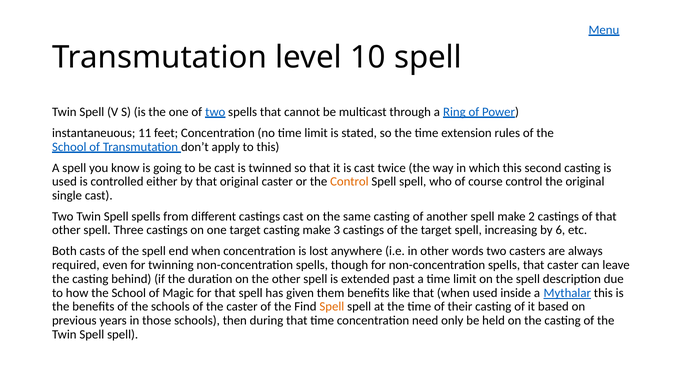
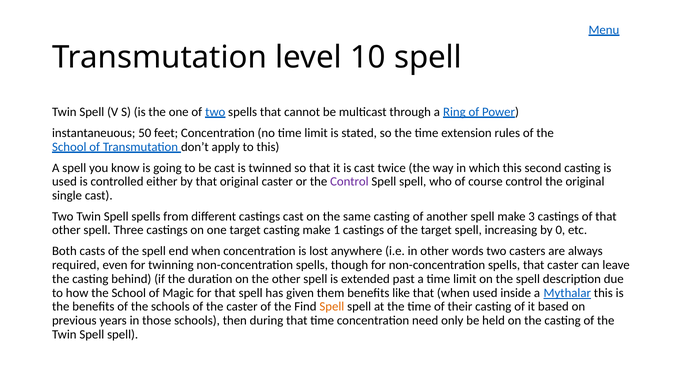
11: 11 -> 50 (145, 133)
Control colour: orange -> purple (349, 182)
2: 2 -> 3 (532, 217)
3: 3 -> 1 (337, 230)
6: 6 -> 0 (560, 230)
